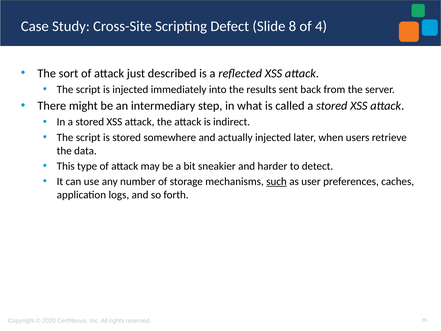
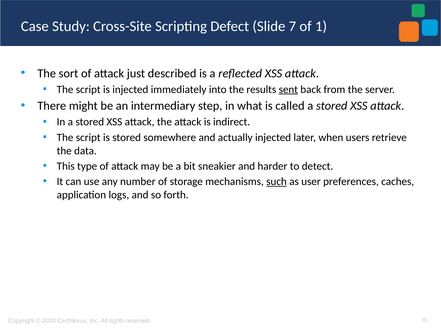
8: 8 -> 7 (292, 26)
4: 4 -> 1 (321, 26)
sent underline: none -> present (288, 89)
